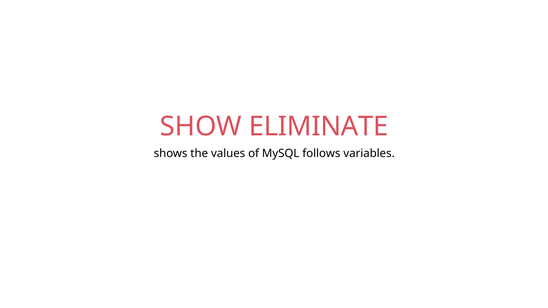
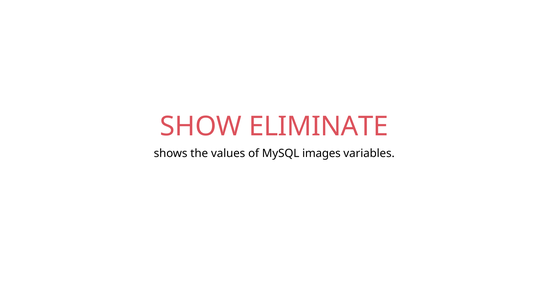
follows: follows -> images (321, 154)
